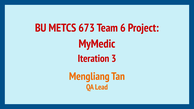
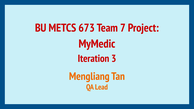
6: 6 -> 7 (123, 28)
